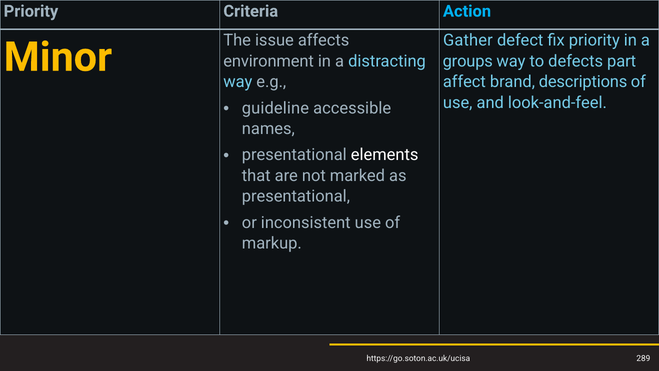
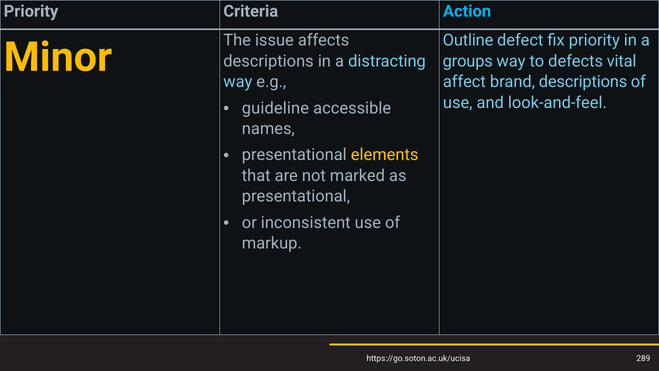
Gather: Gather -> Outline (468, 40)
environment: environment -> descriptions (269, 61)
part: part -> vital (622, 61)
elements colour: white -> yellow (385, 155)
